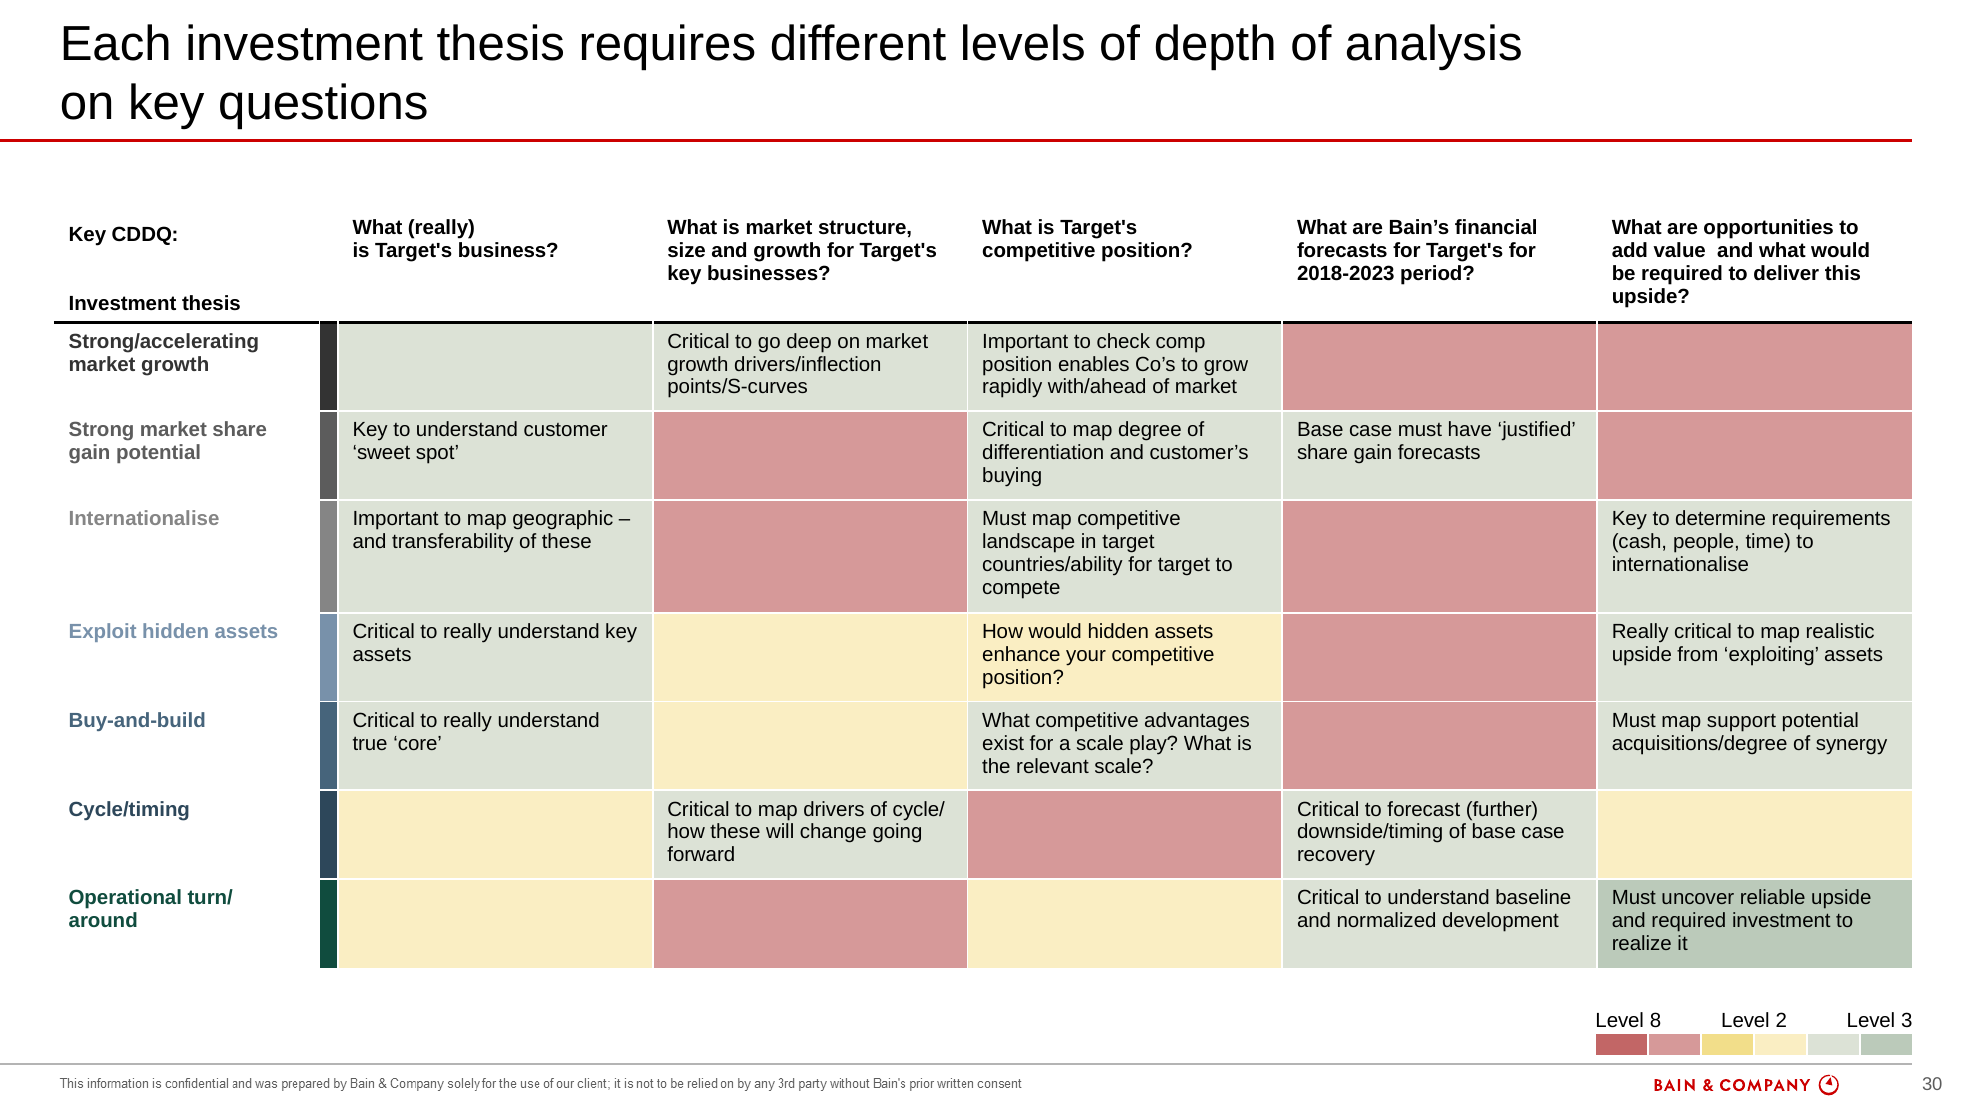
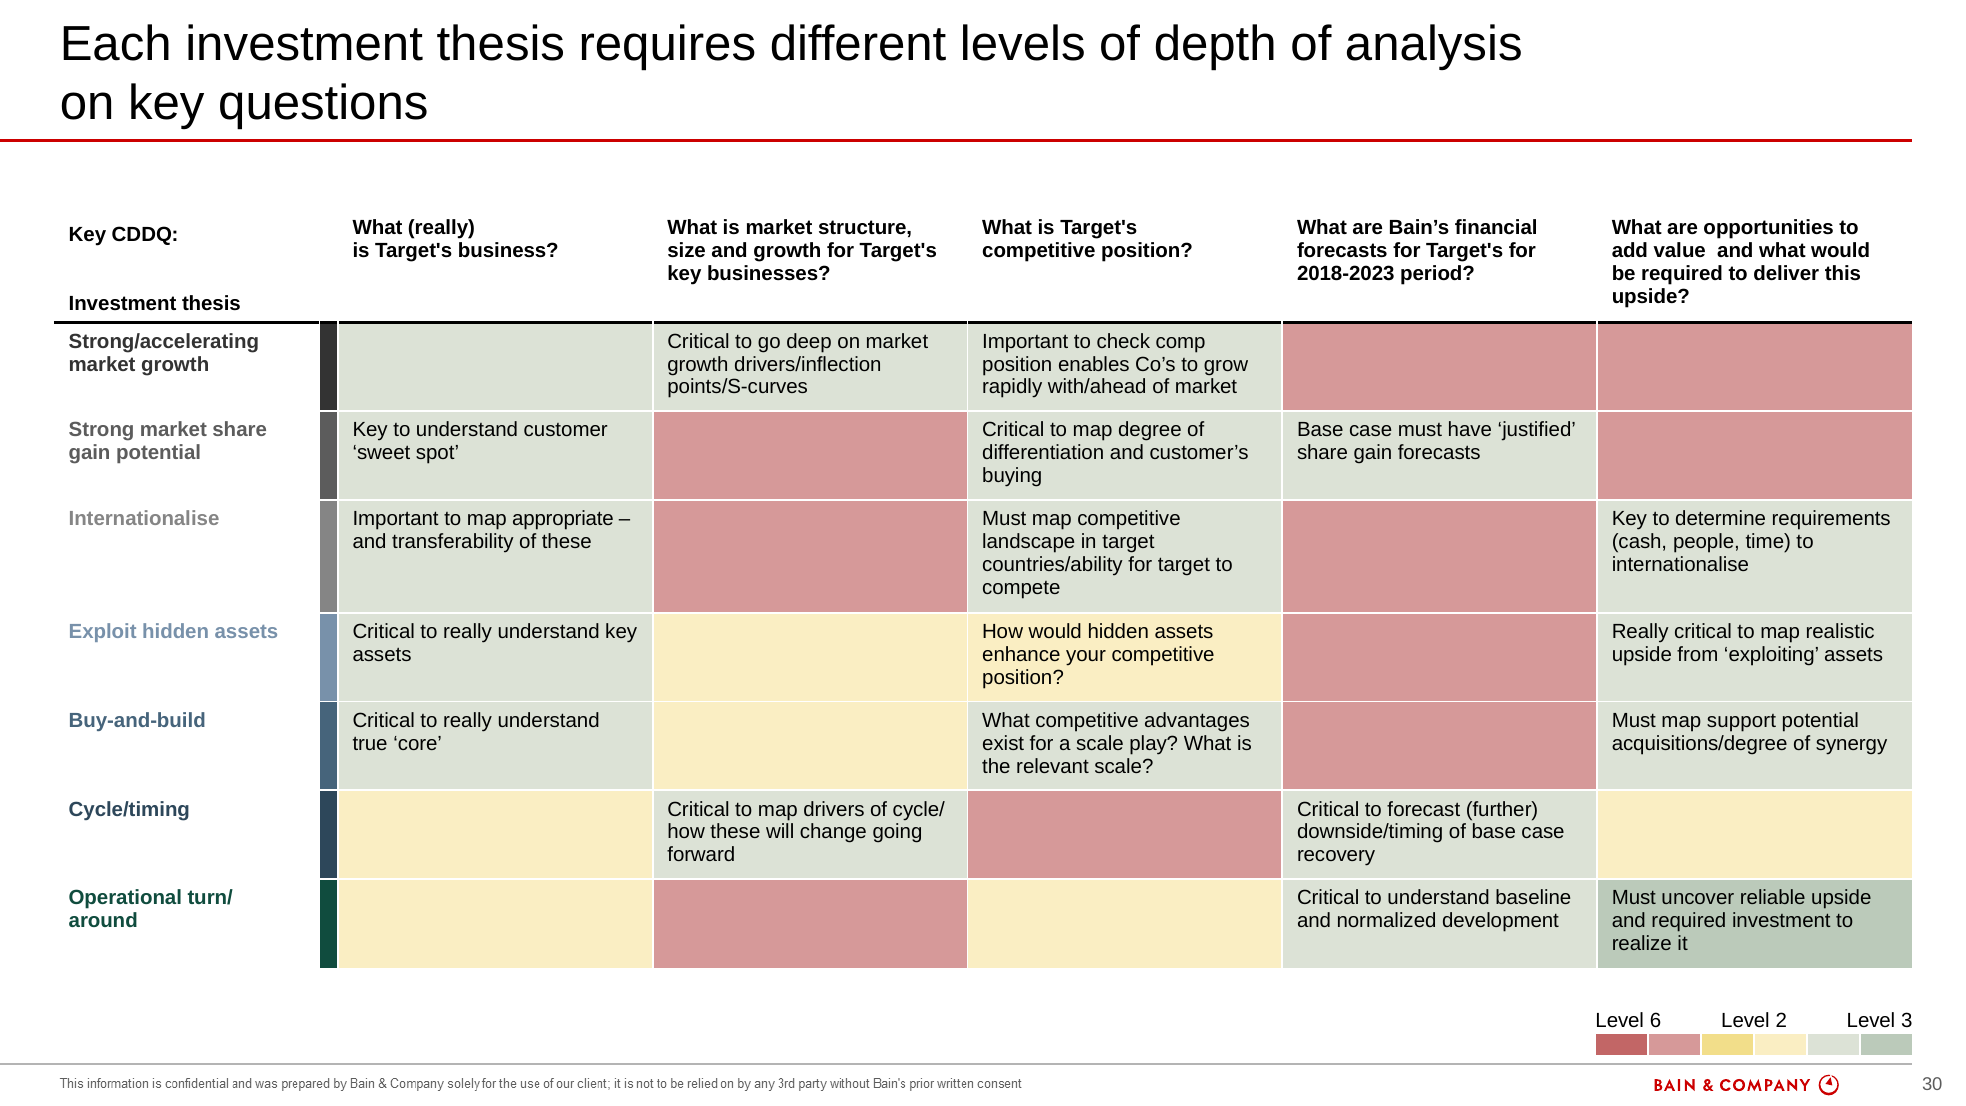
geographic: geographic -> appropriate (563, 519)
8: 8 -> 6 (1656, 1021)
